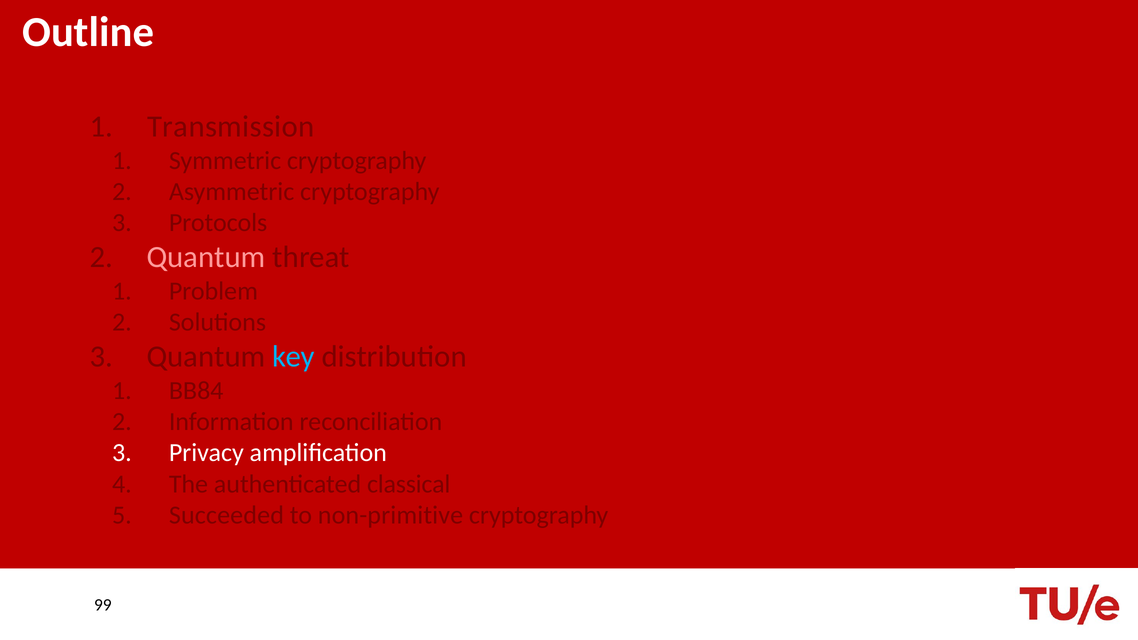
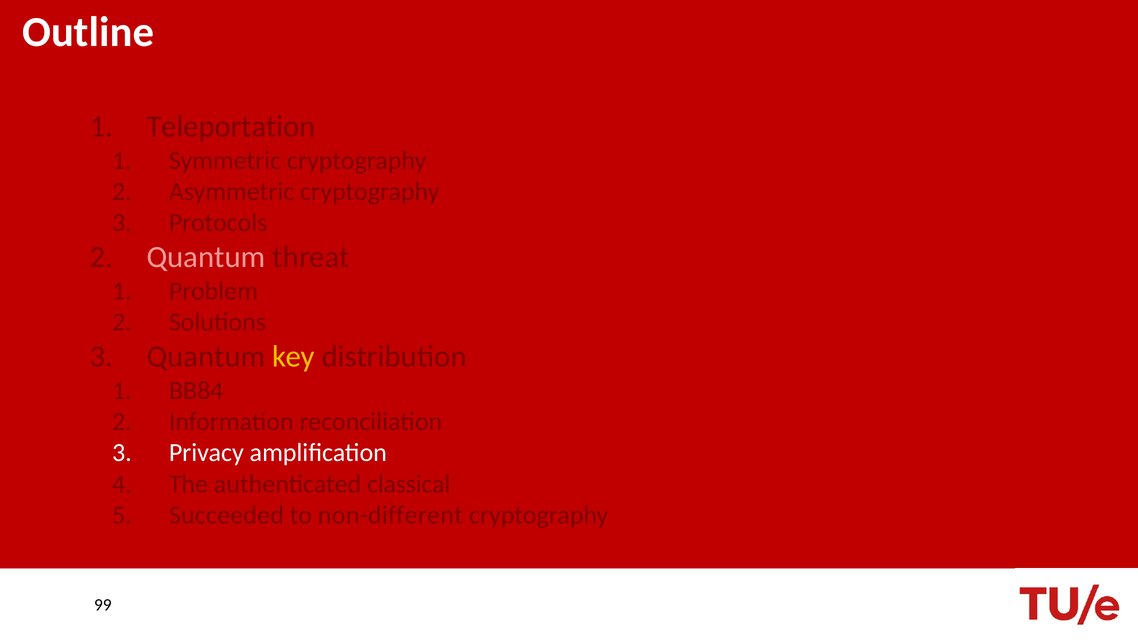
Transmission: Transmission -> Teleportation (231, 127)
key colour: light blue -> yellow (294, 357)
non-primitive: non-primitive -> non-different (390, 515)
